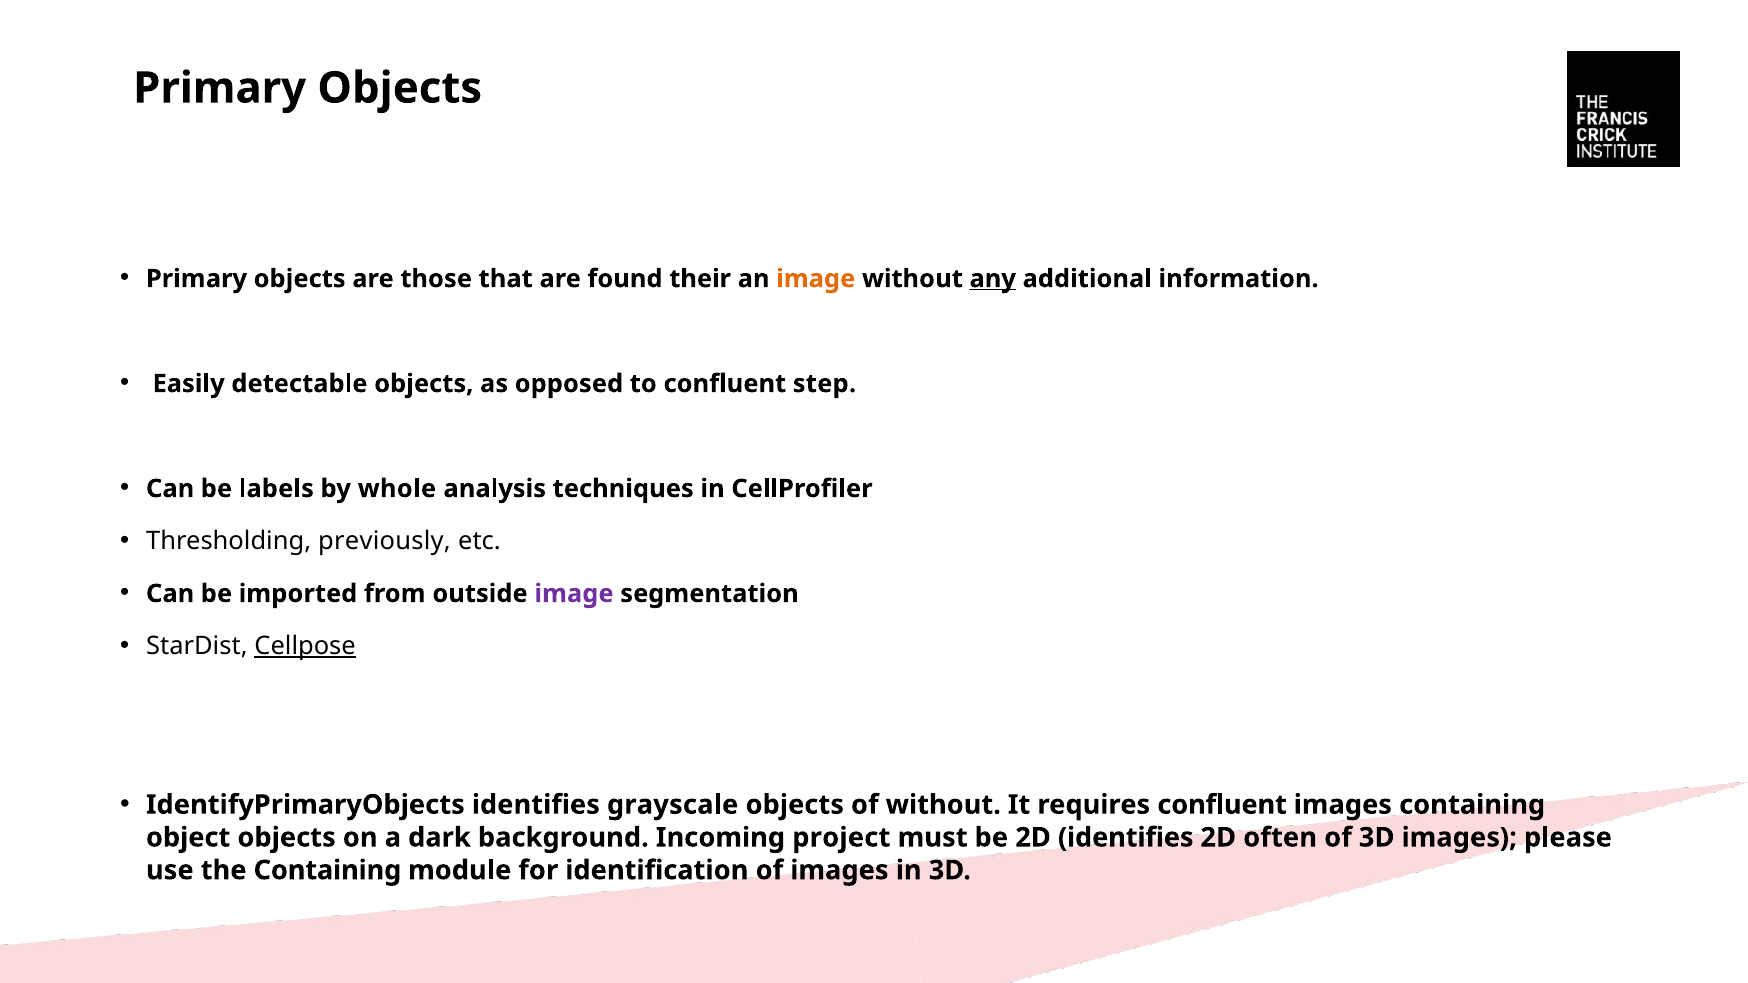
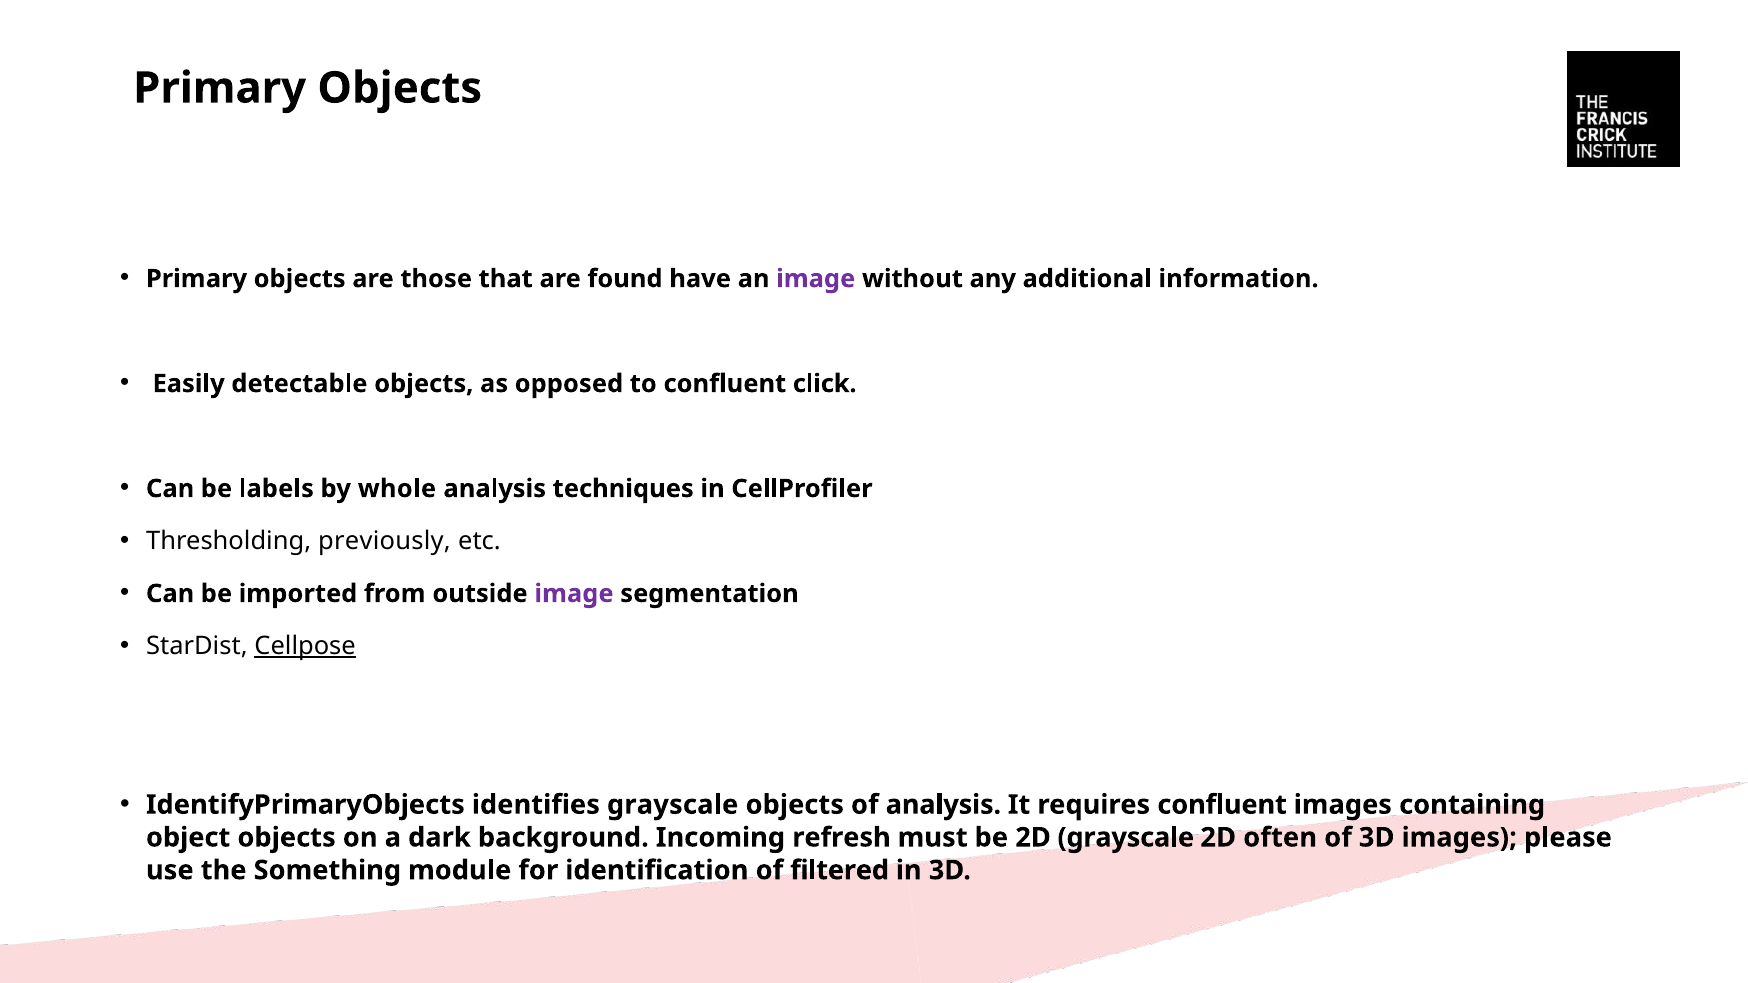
their: their -> have (700, 279)
image colour: orange -> purple (816, 279)
any underline: present -> none (993, 279)
step: step -> click (825, 384)
of without: without -> analysis (943, 805)
project: project -> refresh (841, 838)
2D identifies: identifies -> grayscale (1126, 838)
the Containing: Containing -> Something (327, 870)
of images: images -> filtered (840, 870)
